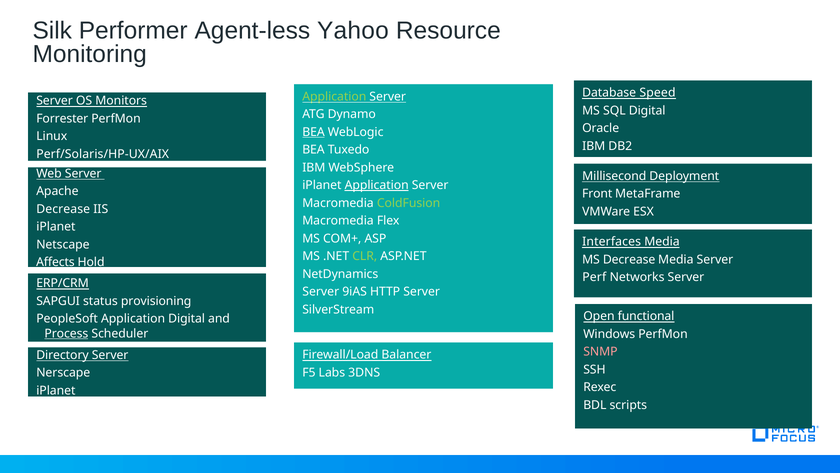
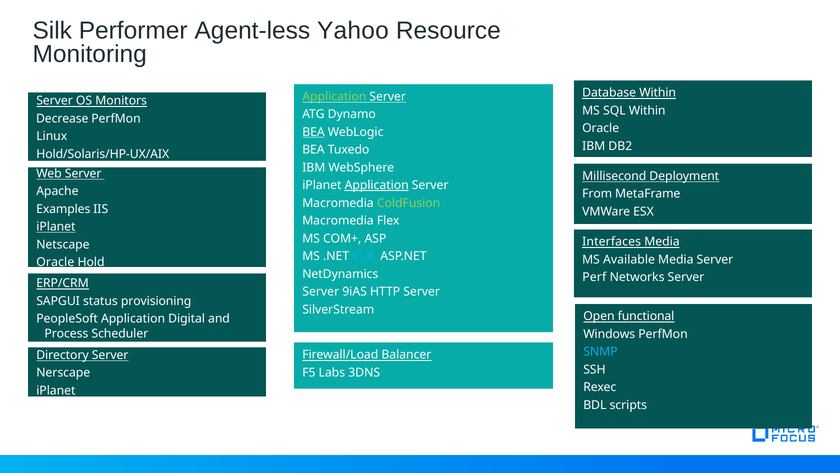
Database Speed: Speed -> Within (658, 93)
SQL Digital: Digital -> Within (647, 110)
Forrester: Forrester -> Decrease (62, 118)
Perf/Solaris/HP-UX/AIX: Perf/Solaris/HP-UX/AIX -> Hold/Solaris/HP-UX/AIX (103, 154)
Front: Front -> From (597, 194)
Decrease: Decrease -> Examples (63, 209)
iPlanet underline: none -> present (56, 227)
CLR colour: light green -> light blue (365, 256)
MS Decrease: Decrease -> Available (629, 259)
Affects: Affects -> Oracle (55, 262)
Process underline: present -> none (66, 333)
SNMP colour: pink -> light blue (600, 351)
